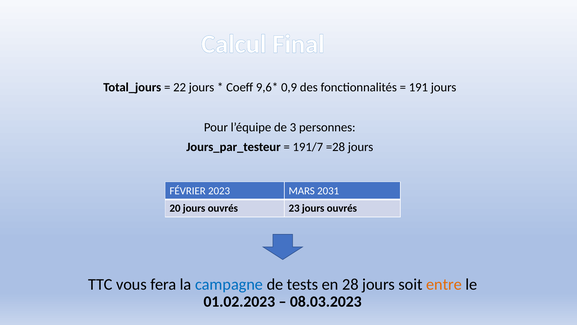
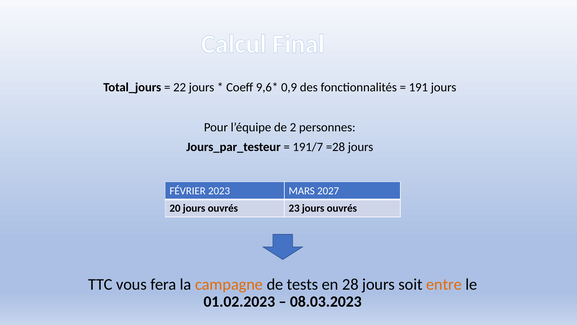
3: 3 -> 2 (293, 127)
2031: 2031 -> 2027 (328, 191)
campagne colour: blue -> orange (229, 284)
